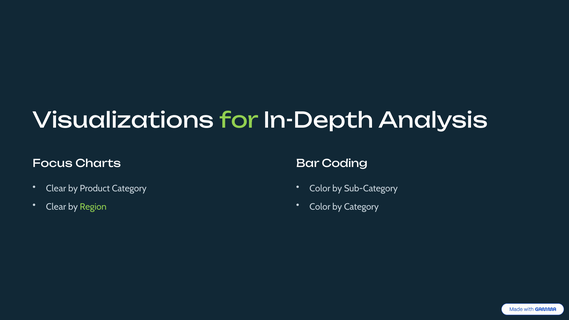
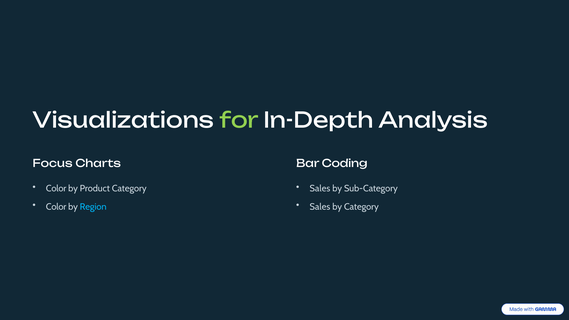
Clear: Clear -> Color (56, 189)
Color: Color -> Sales (320, 189)
Clear: Clear -> Color (56, 207)
Region colour: light green -> light blue (93, 207)
Color: Color -> Sales (320, 207)
